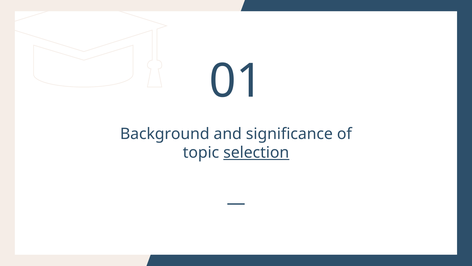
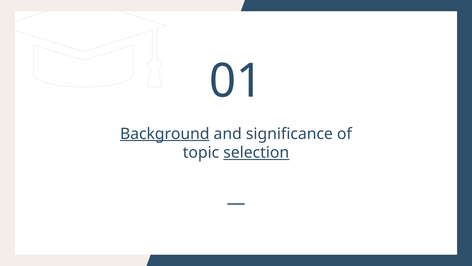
Background underline: none -> present (165, 134)
